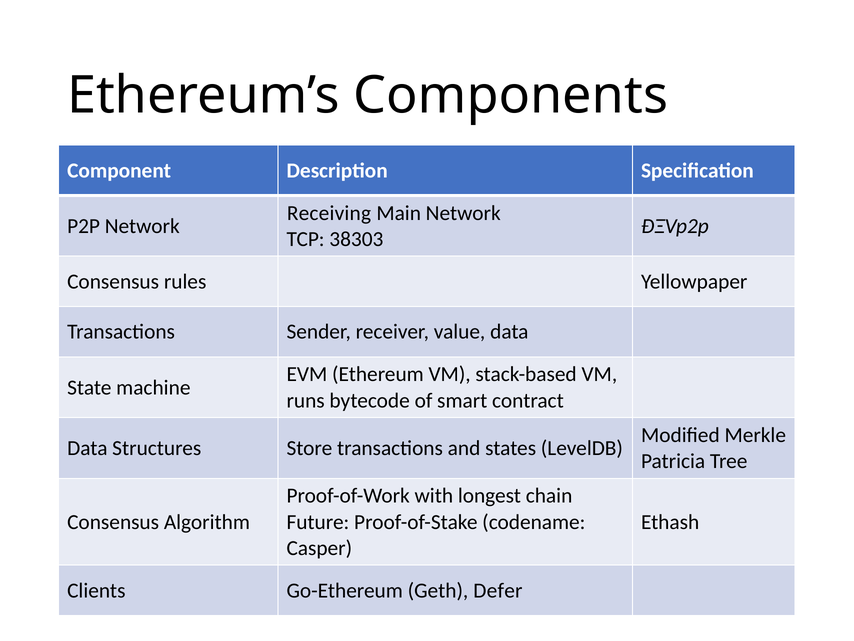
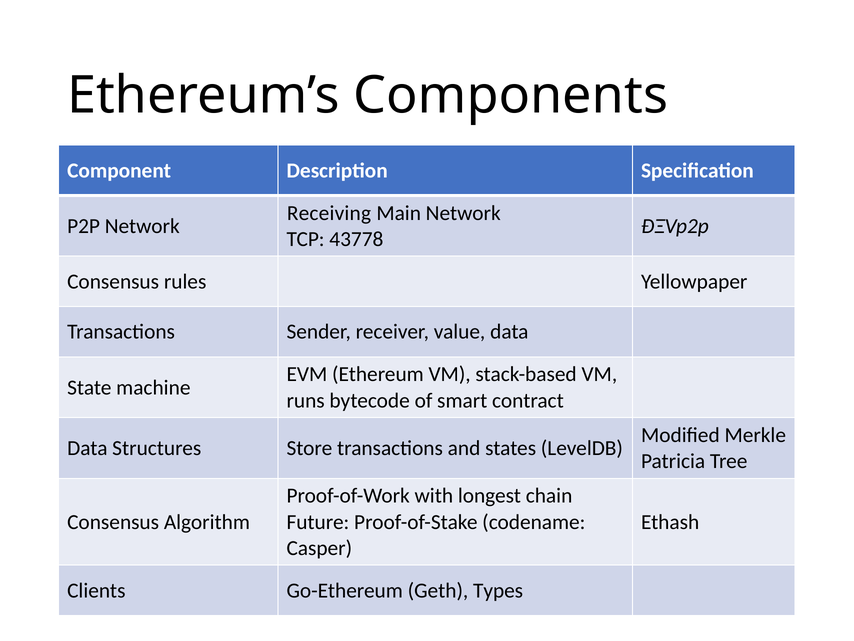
38303: 38303 -> 43778 (356, 239)
Defer: Defer -> Types (498, 590)
